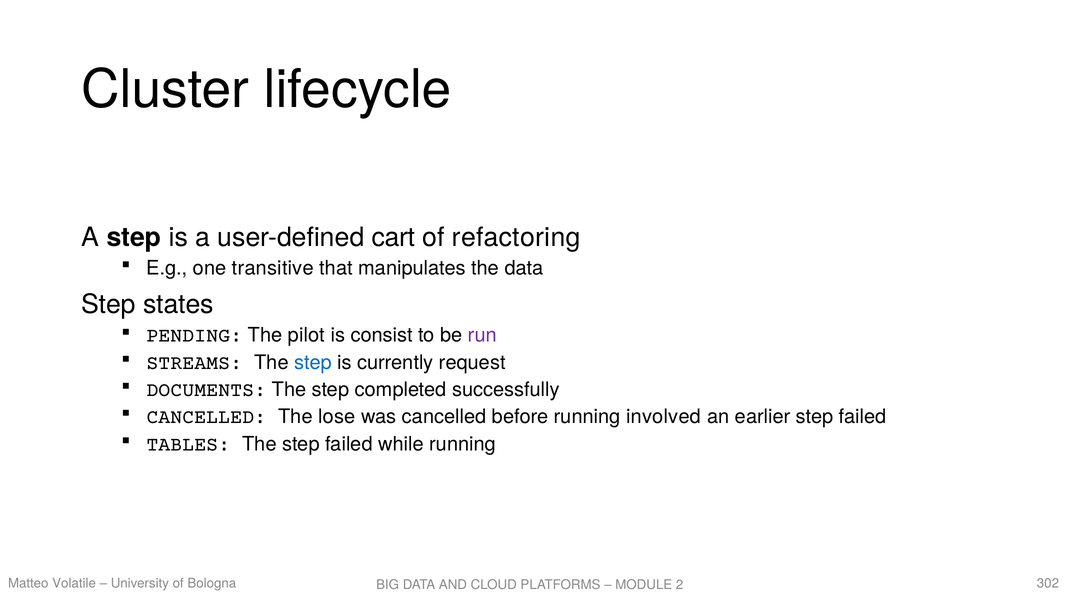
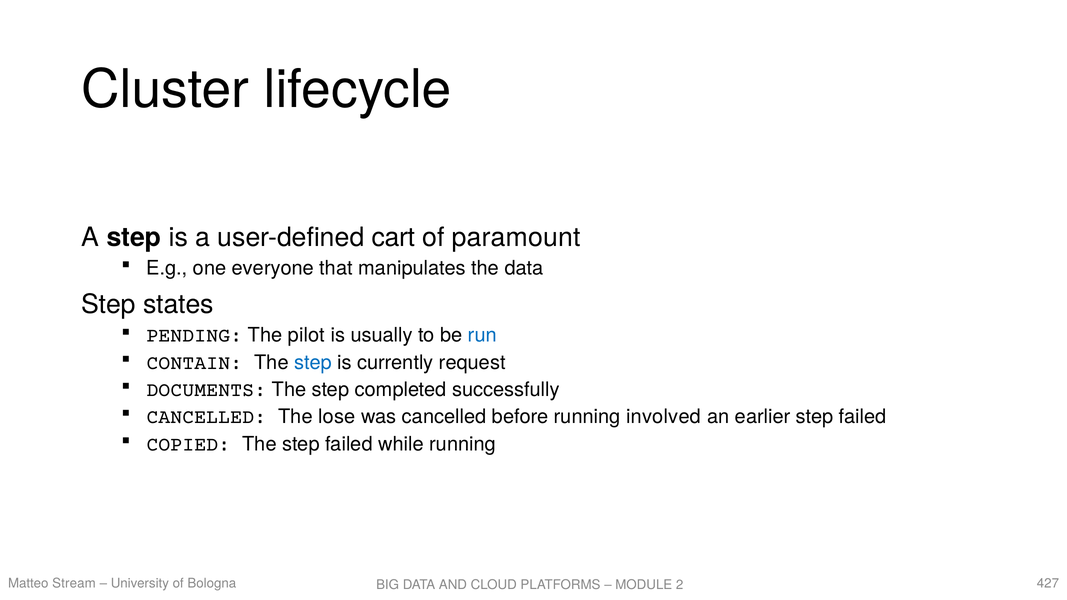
refactoring: refactoring -> paramount (516, 238)
transitive: transitive -> everyone (273, 268)
consist: consist -> usually (382, 335)
run colour: purple -> blue (482, 335)
STREAMS: STREAMS -> CONTAIN (194, 363)
TABLES: TABLES -> COPIED (188, 444)
Volatile: Volatile -> Stream (74, 584)
302: 302 -> 427 (1048, 584)
